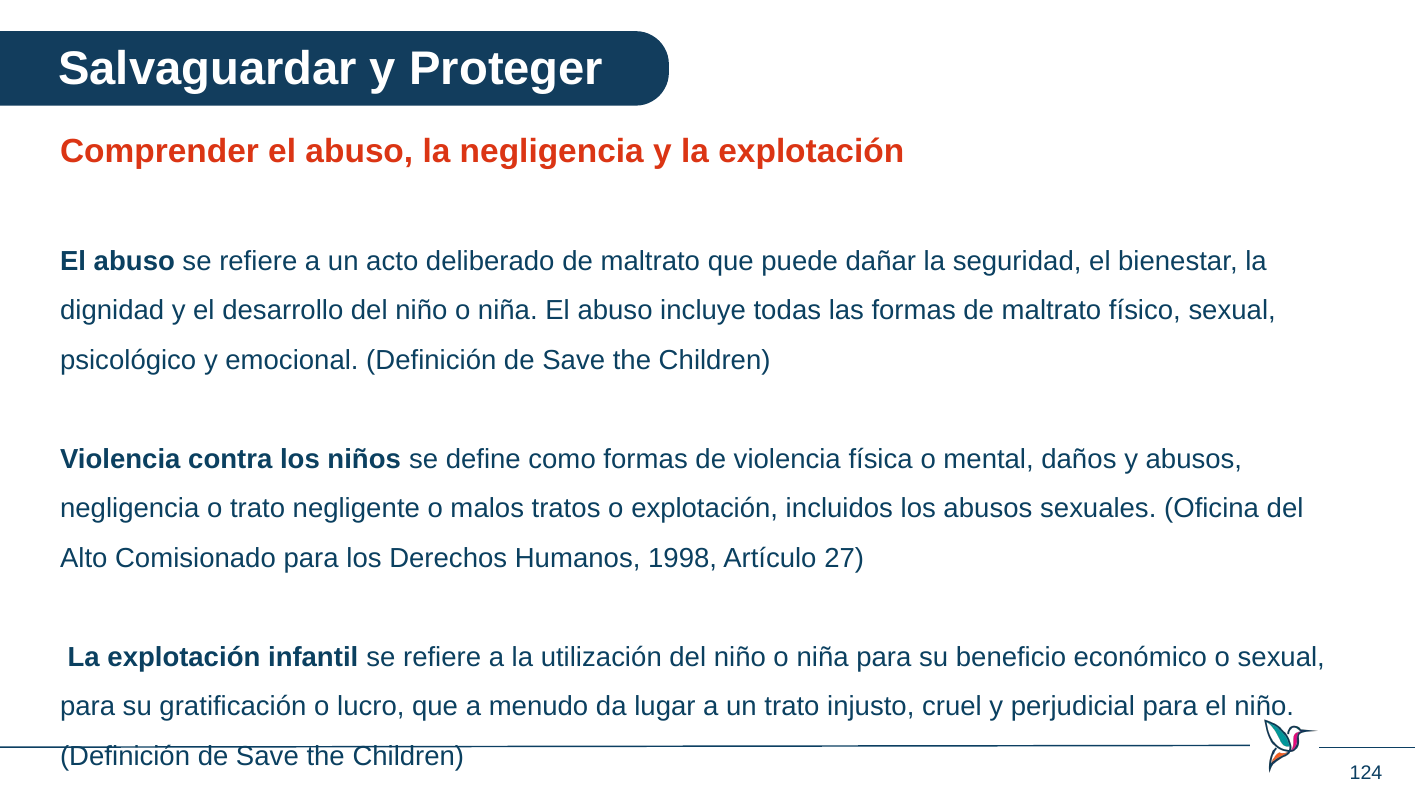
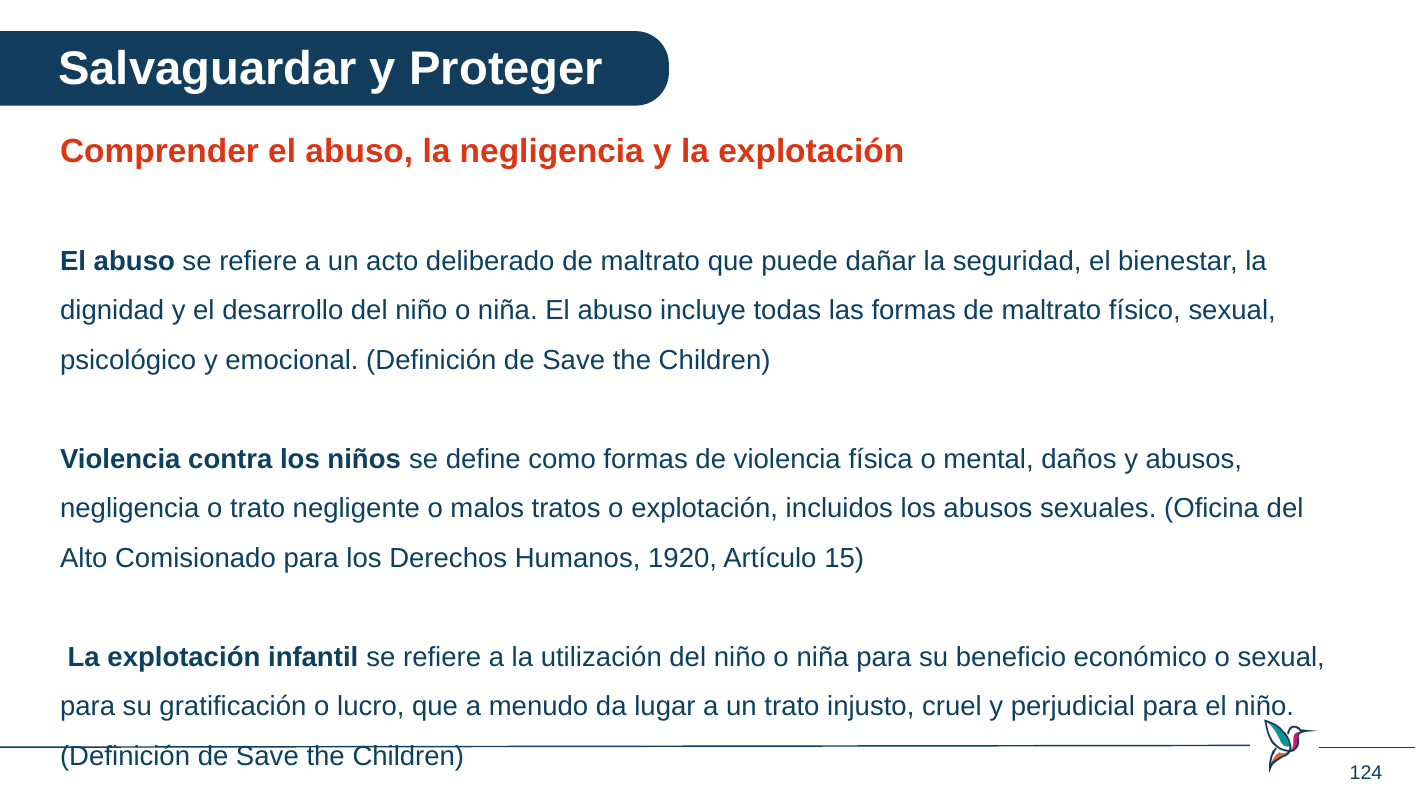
1998: 1998 -> 1920 (683, 558)
27: 27 -> 15 (844, 558)
